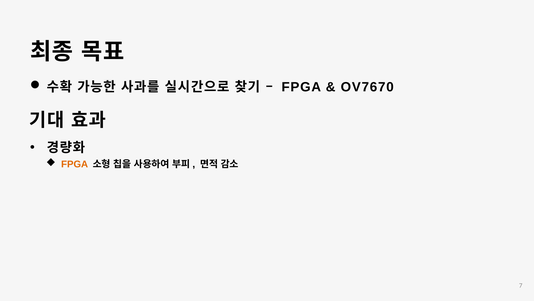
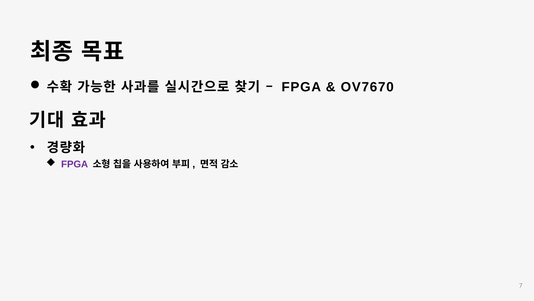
FPGA colour: orange -> purple (75, 164)
